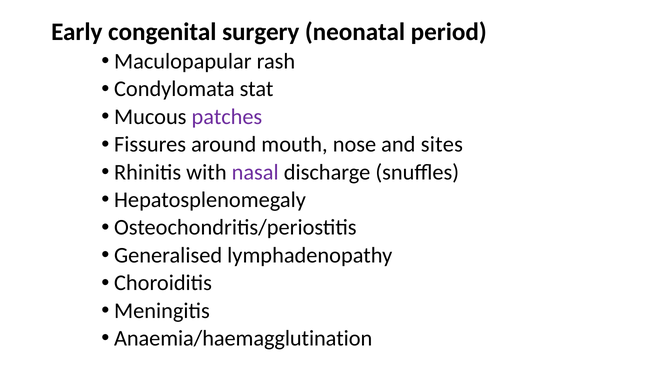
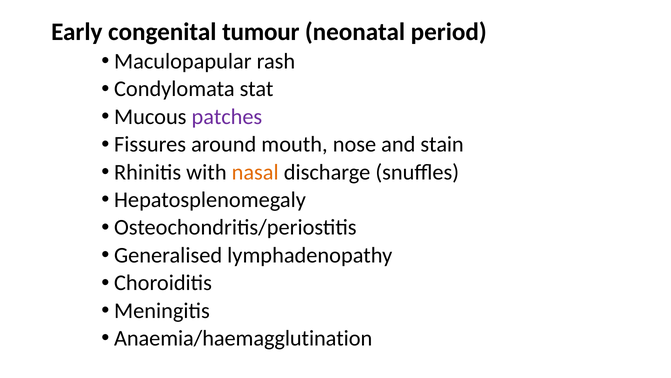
surgery: surgery -> tumour (261, 32)
sites: sites -> stain (442, 144)
nasal colour: purple -> orange (255, 172)
